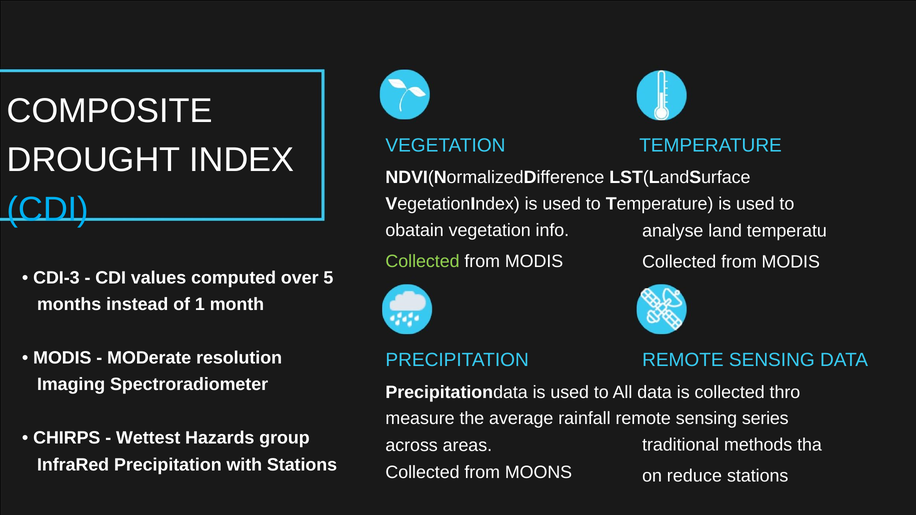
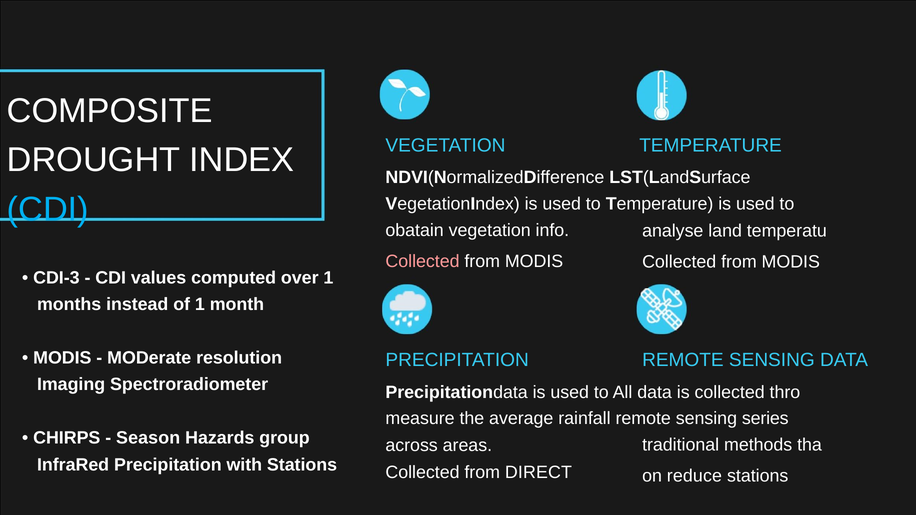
Collected colour: light green -> pink (423, 261)
over 5: 5 -> 1 (328, 278)
Wettest: Wettest -> Season (148, 438)
MOONS: MOONS -> DIRECT (538, 472)
